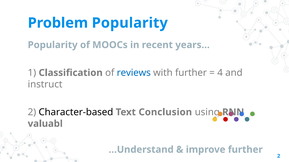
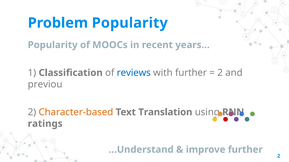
4: 4 -> 2 (220, 73)
instruct: instruct -> previou (45, 85)
Character-based colour: black -> orange (76, 113)
Conclusion: Conclusion -> Translation (165, 113)
valuabl: valuabl -> ratings (45, 124)
